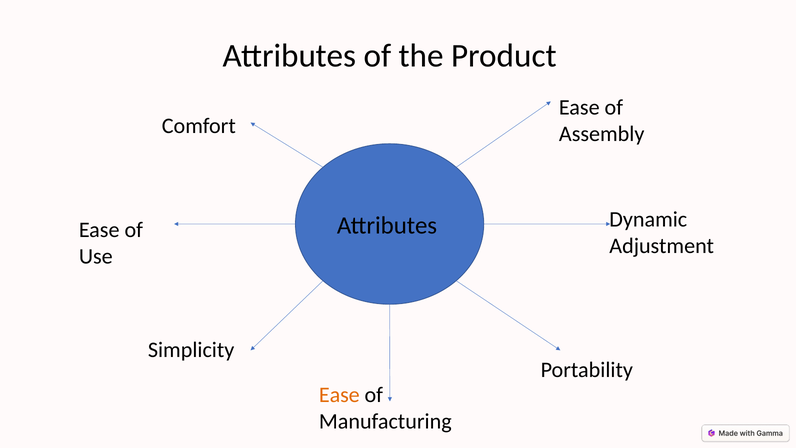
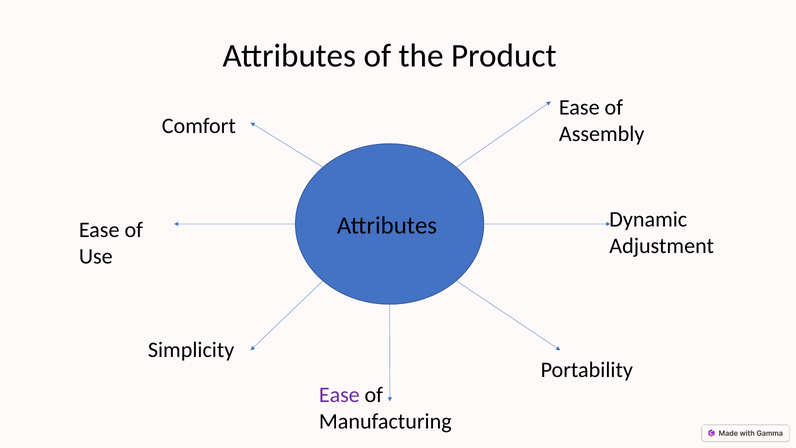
Ease colour: orange -> purple (339, 395)
